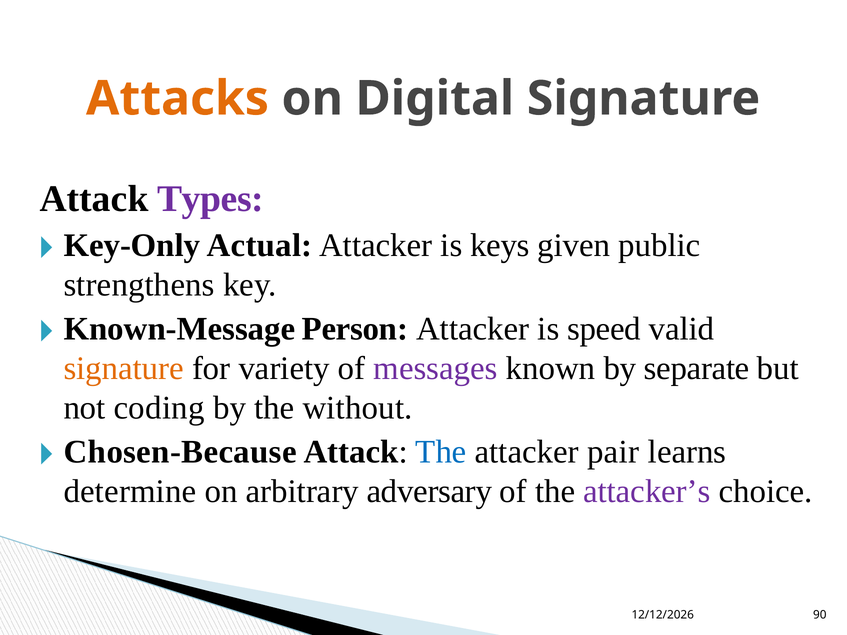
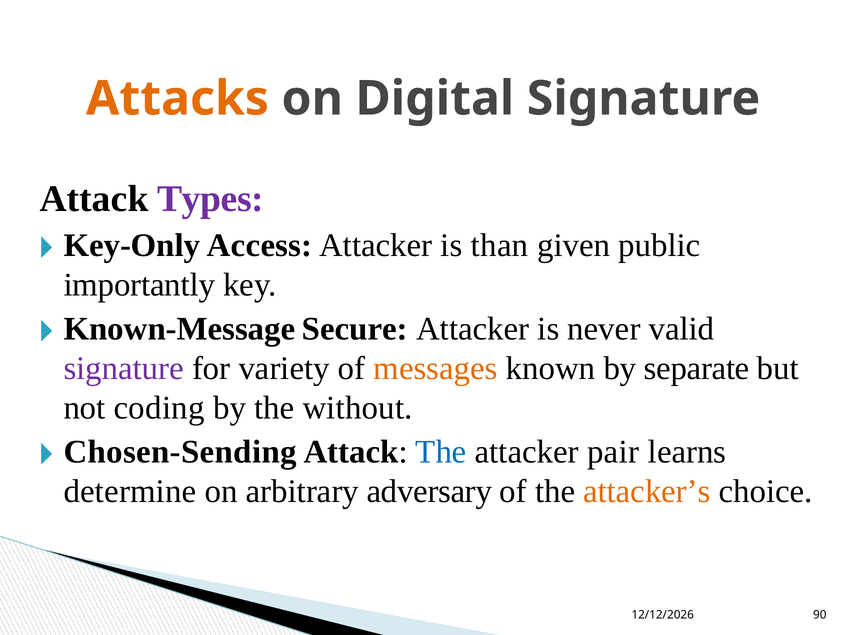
Actual: Actual -> Access (260, 246)
keys: keys -> than (500, 246)
strengthens: strengthens -> importantly (139, 285)
Person: Person -> Secure (355, 329)
speed: speed -> never (604, 329)
signature colour: orange -> purple (124, 369)
messages colour: purple -> orange (436, 369)
Chosen-Because: Chosen-Because -> Chosen-Sending (180, 452)
attacker’s colour: purple -> orange (647, 492)
